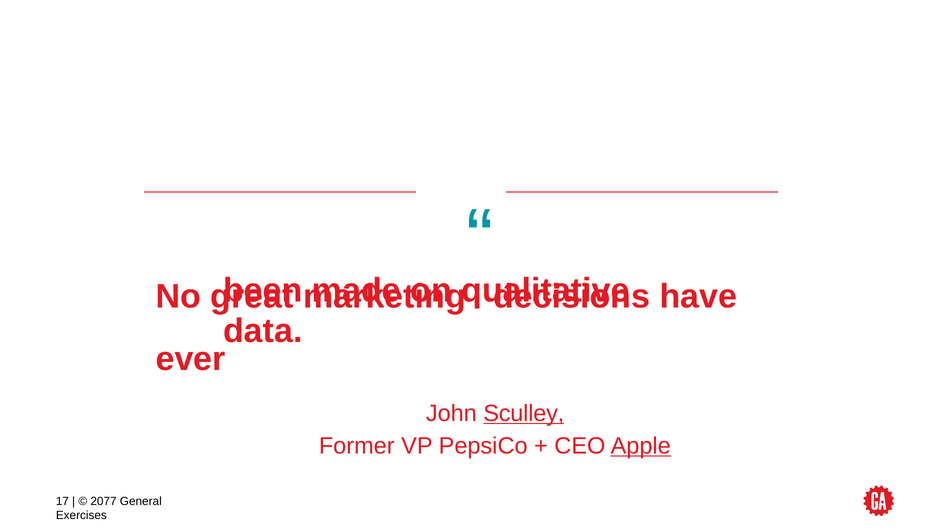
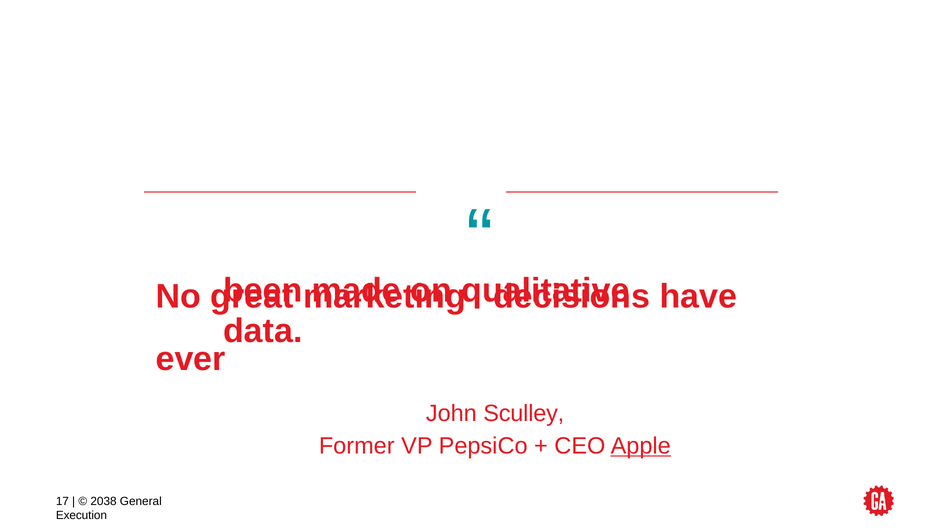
Sculley underline: present -> none (524, 413)
2077: 2077 -> 2038 (104, 501)
Exercises: Exercises -> Execution (81, 515)
